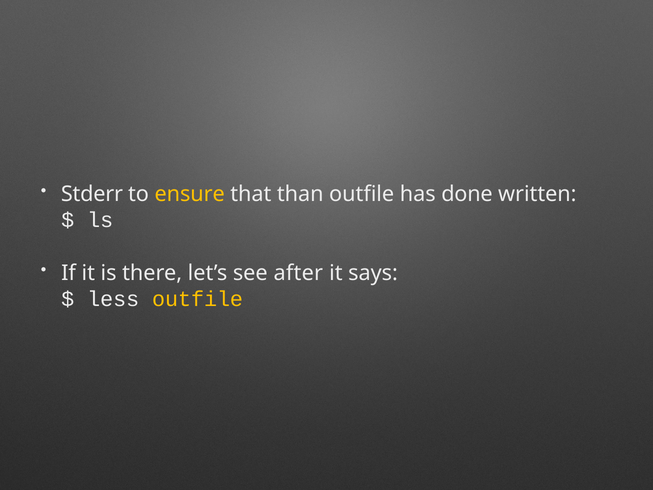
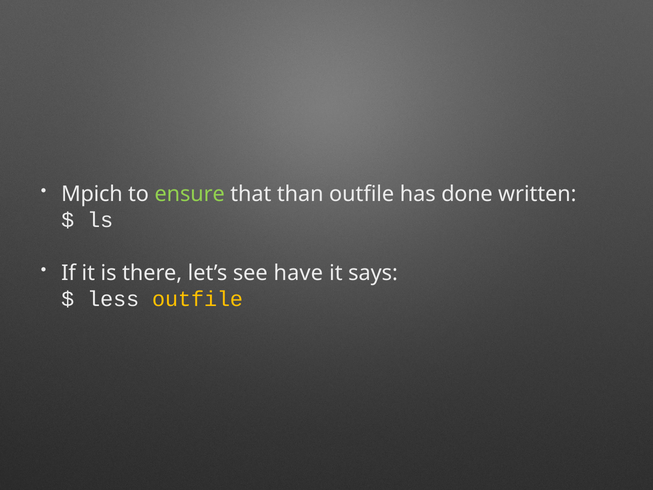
Stderr: Stderr -> Mpich (92, 194)
ensure colour: yellow -> light green (190, 194)
after: after -> have (298, 273)
